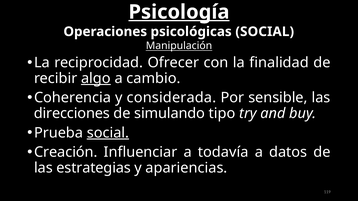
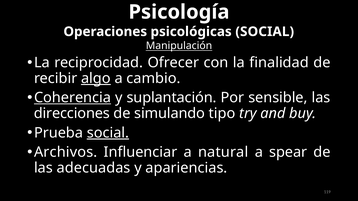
Psicología underline: present -> none (179, 12)
Coherencia underline: none -> present (72, 98)
considerada: considerada -> suplantación (172, 98)
Creación: Creación -> Archivos (66, 152)
todavía: todavía -> natural (223, 152)
datos: datos -> spear (288, 152)
estrategias: estrategias -> adecuadas (94, 168)
